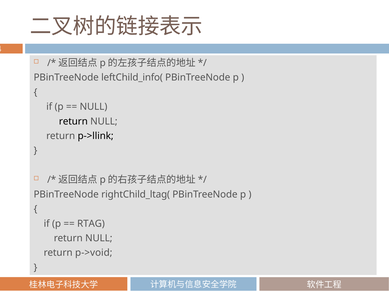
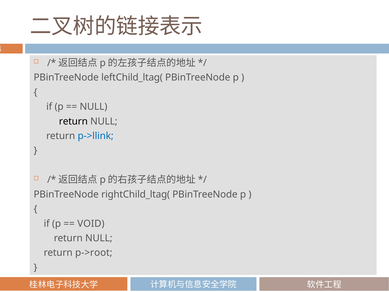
leftChild_info(: leftChild_info( -> leftChild_ltag( (132, 77)
p->llink colour: black -> blue (96, 136)
RTAG: RTAG -> VOID (91, 223)
p->void: p->void -> p->root (94, 253)
